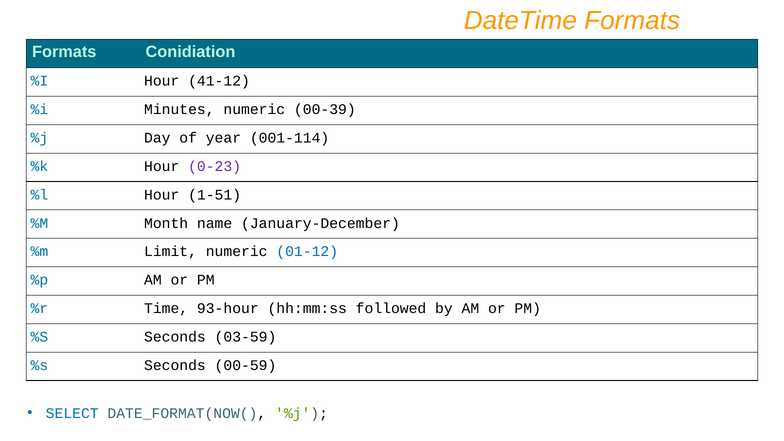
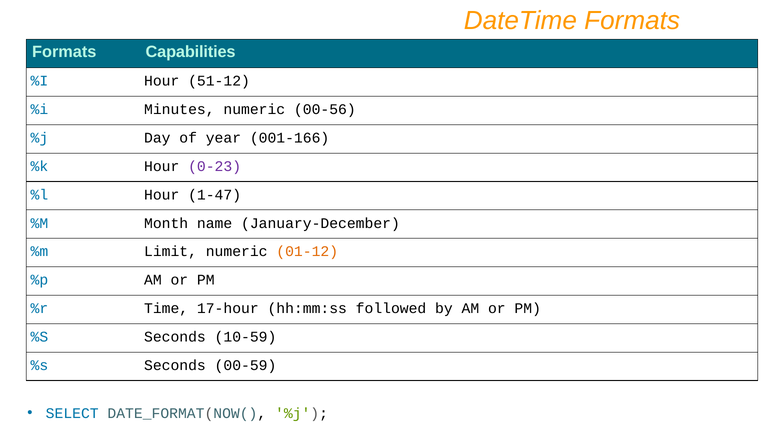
Conidiation: Conidiation -> Capabilities (191, 52)
41-12: 41-12 -> 51-12 (219, 81)
00-39: 00-39 -> 00-56 (325, 109)
001-114: 001-114 -> 001-166 (290, 138)
1-51: 1-51 -> 1-47 (215, 195)
01-12 colour: blue -> orange (307, 252)
93-hour: 93-hour -> 17-hour (228, 308)
03-59: 03-59 -> 10-59 (245, 337)
